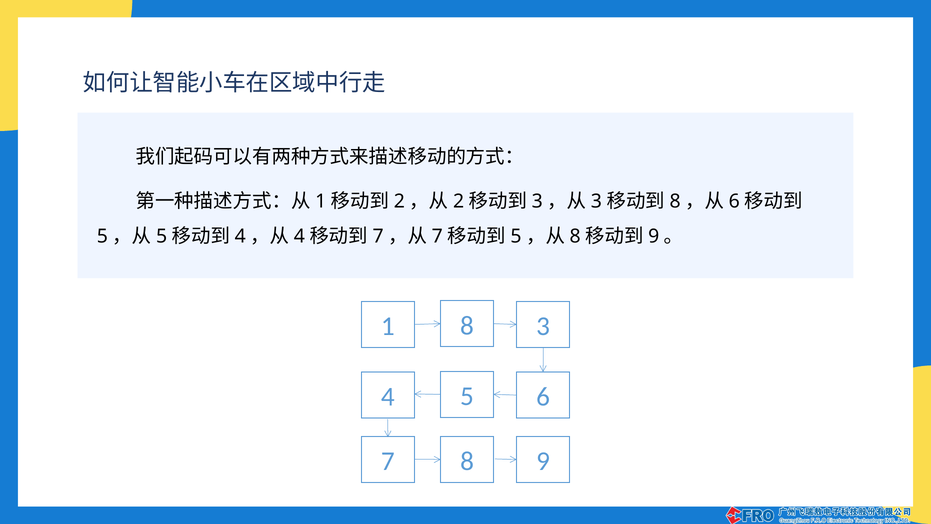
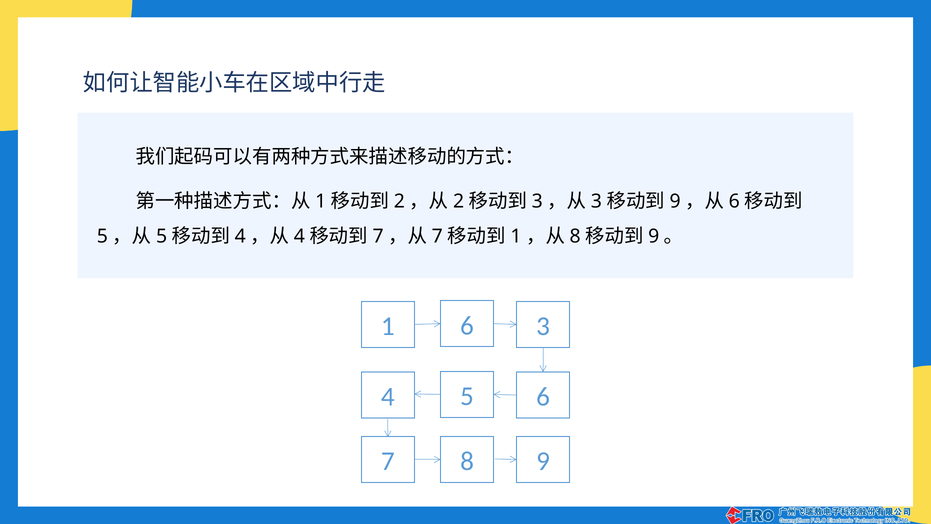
8: 8 -> 9 (675, 201)
5: 5 -> 1 (516, 236)
1 8: 8 -> 6 (467, 325)
